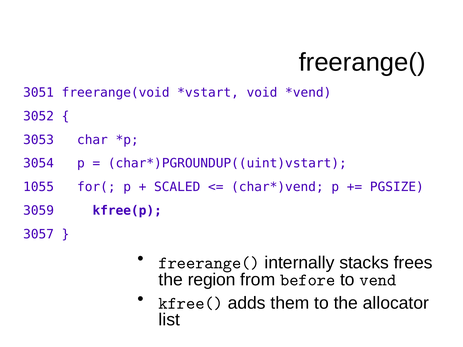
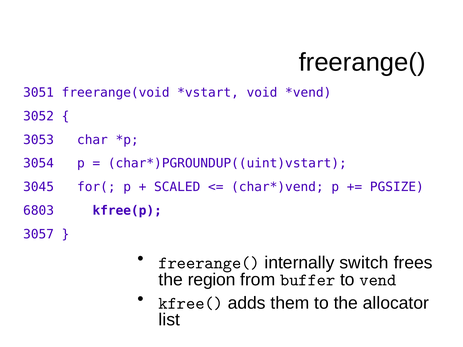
1055: 1055 -> 3045 (39, 187)
3059: 3059 -> 6803 (39, 211)
stacks: stacks -> switch (364, 263)
before: before -> buffer (308, 280)
